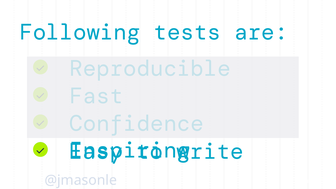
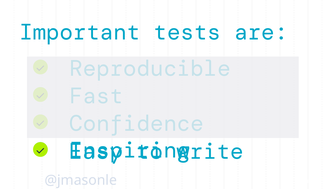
Following: Following -> Important (80, 32)
